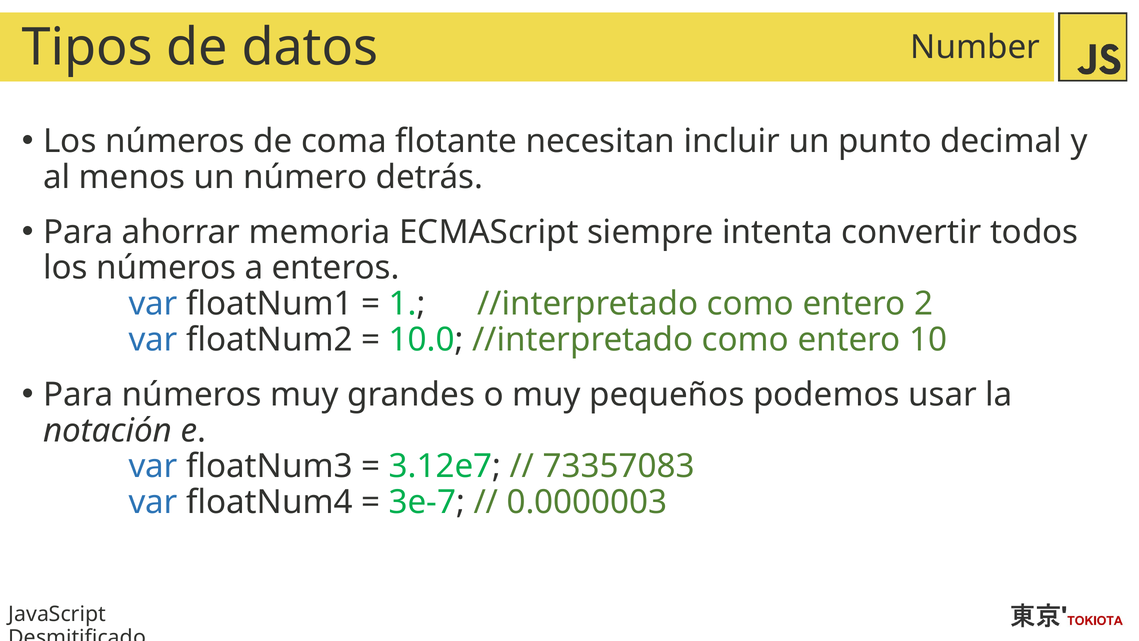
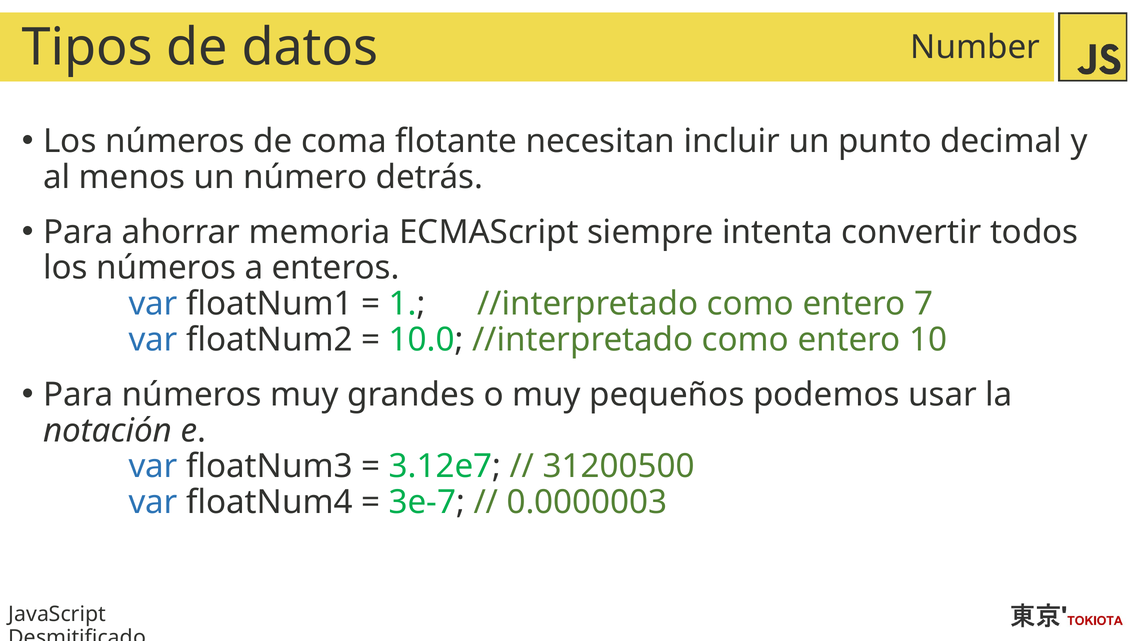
2: 2 -> 7 (924, 304)
73357083: 73357083 -> 31200500 (619, 466)
